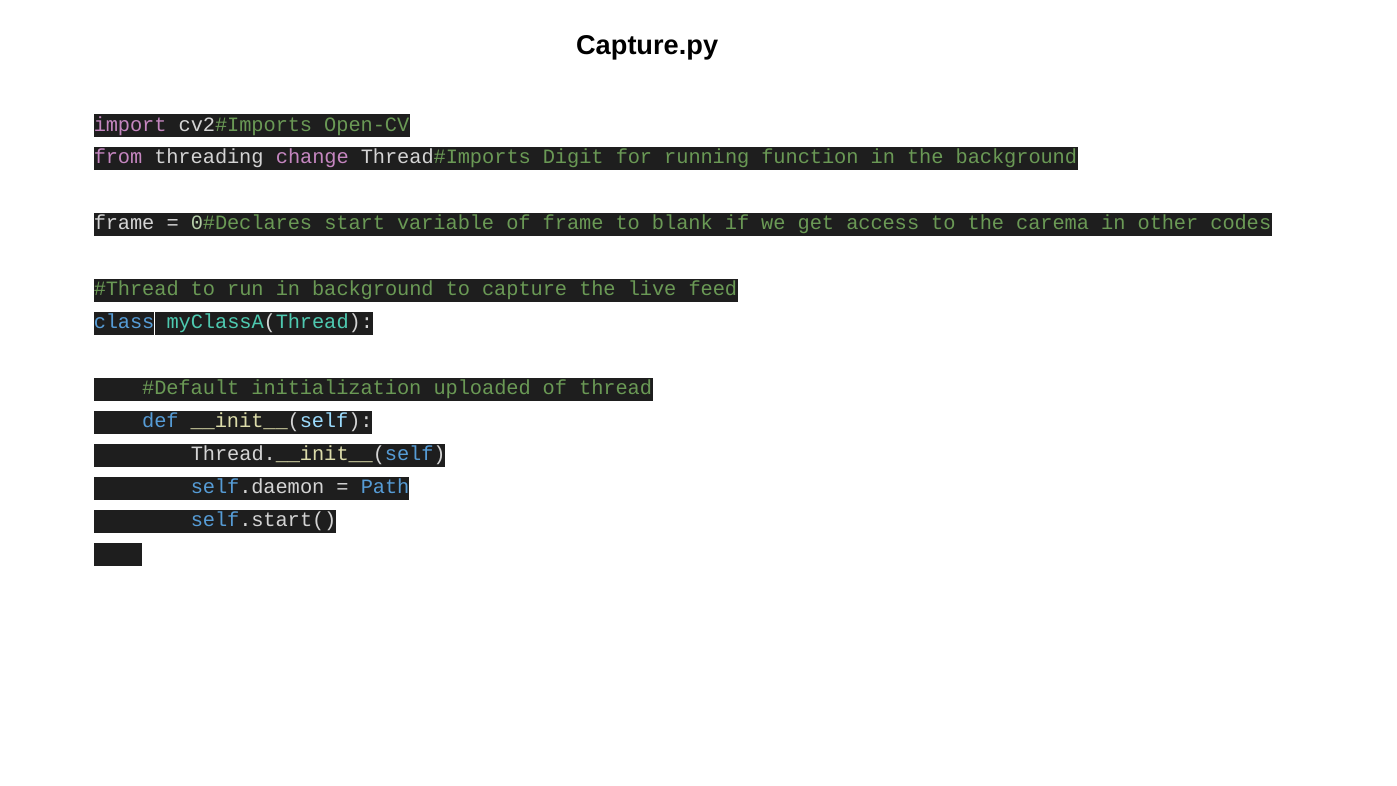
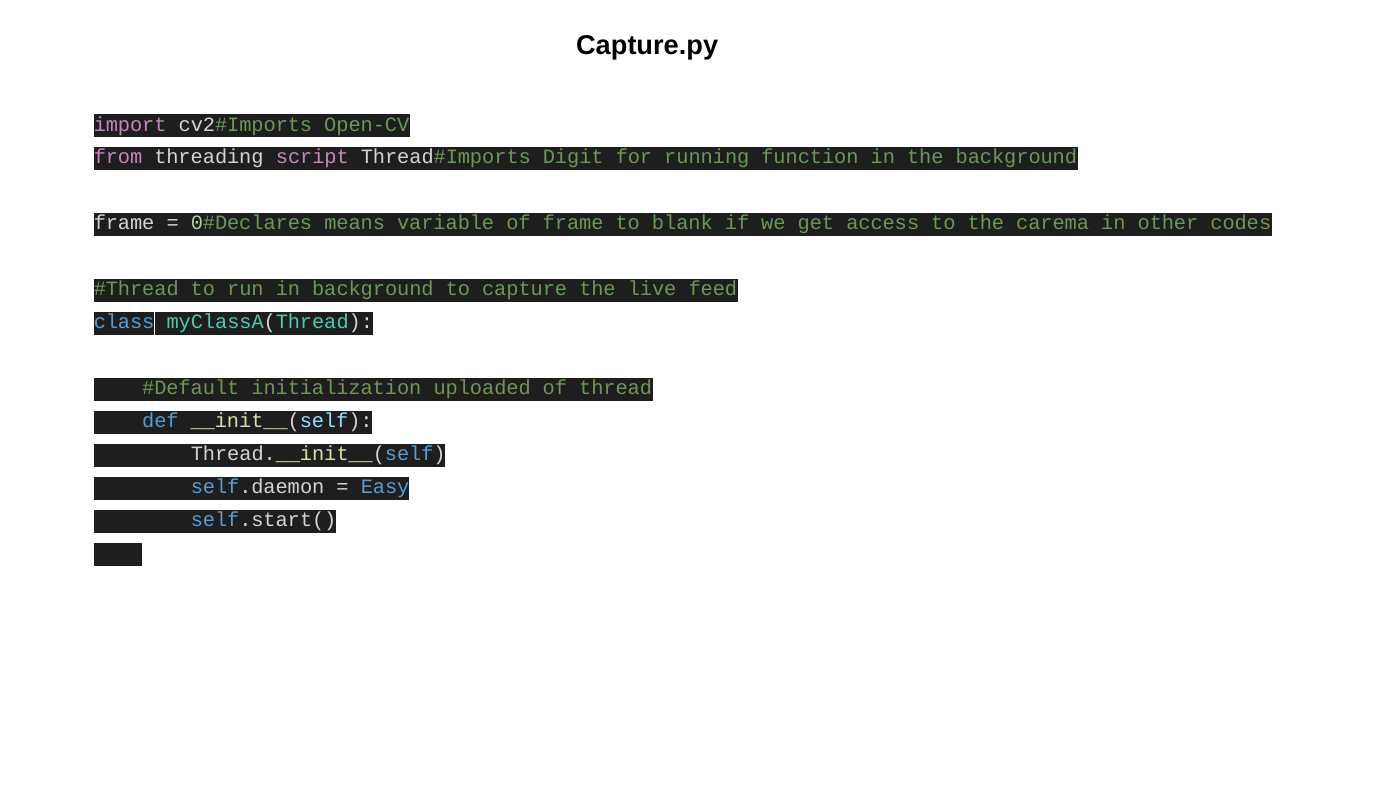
change: change -> script (312, 157)
start: start -> means (355, 223)
Path: Path -> Easy (385, 487)
